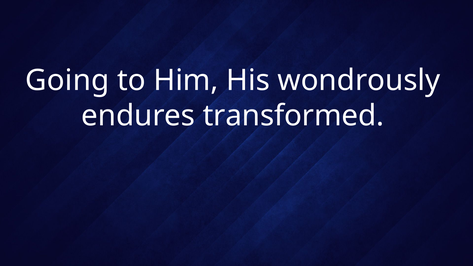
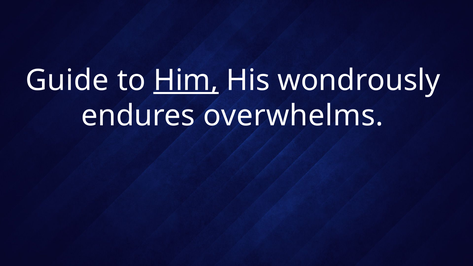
Going: Going -> Guide (67, 80)
Him underline: none -> present (186, 80)
transformed: transformed -> overwhelms (293, 116)
